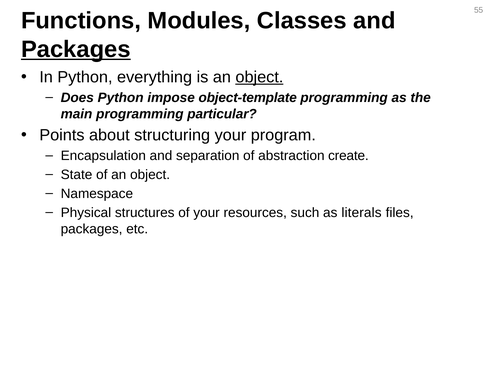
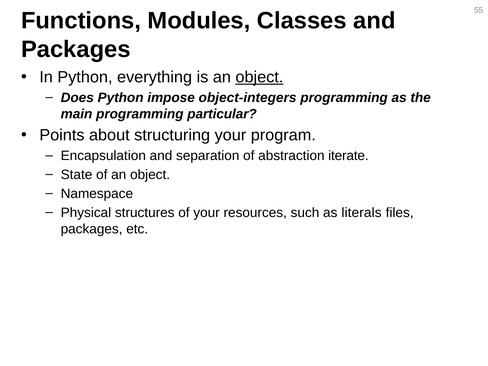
Packages underline: present -> none (76, 49)
object-template: object-template -> object-integers (248, 98)
create: create -> iterate (348, 156)
